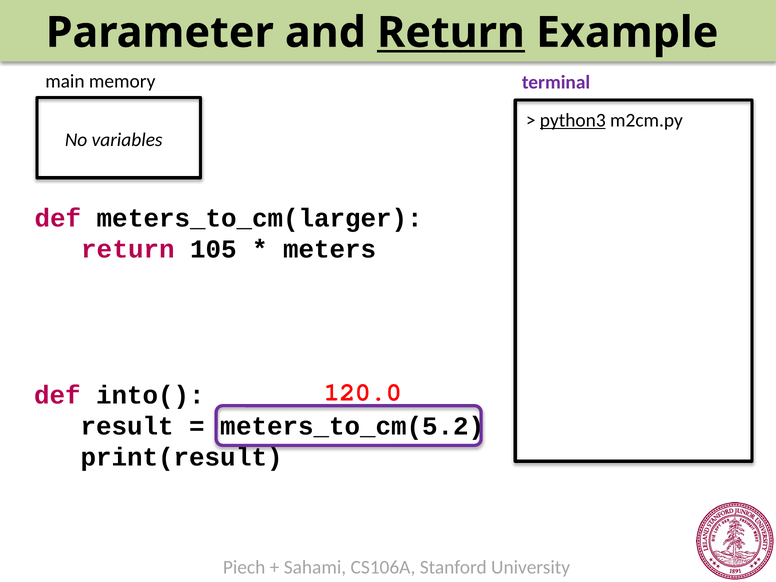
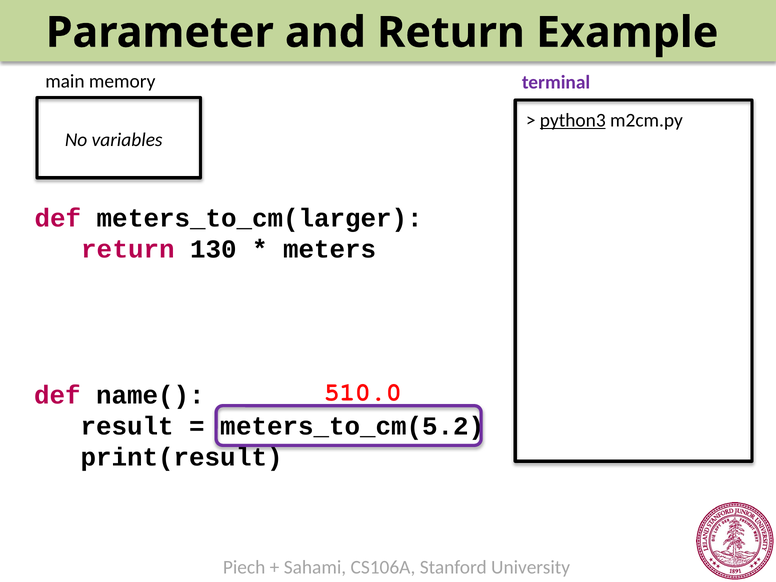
Return underline: present -> none (451, 33)
105: 105 -> 130 (213, 249)
120.0: 120.0 -> 510.0 (363, 392)
into(: into( -> name( (151, 395)
